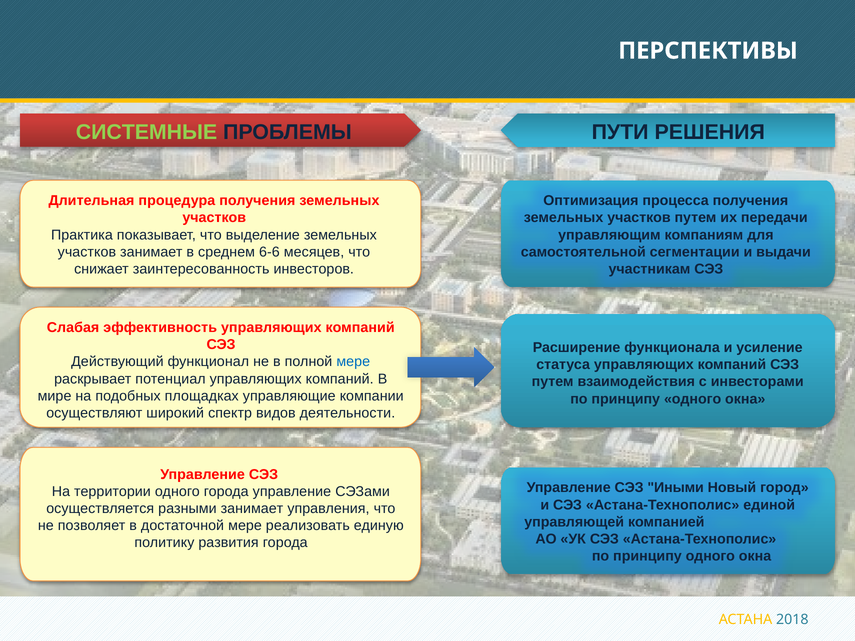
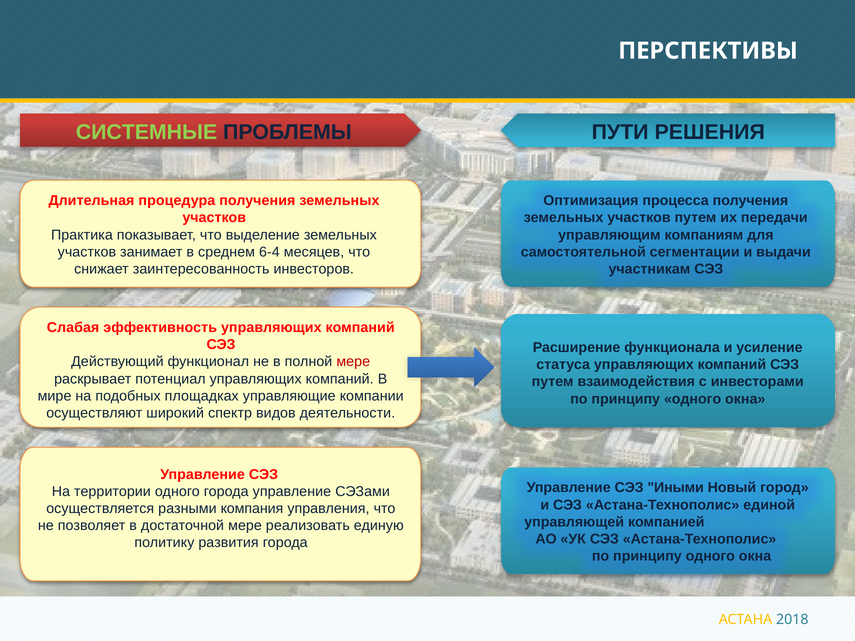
6-6: 6-6 -> 6-4 (269, 252)
мере colour: blue -> red (353, 362)
разными занимает: занимает -> компания (252, 509)
